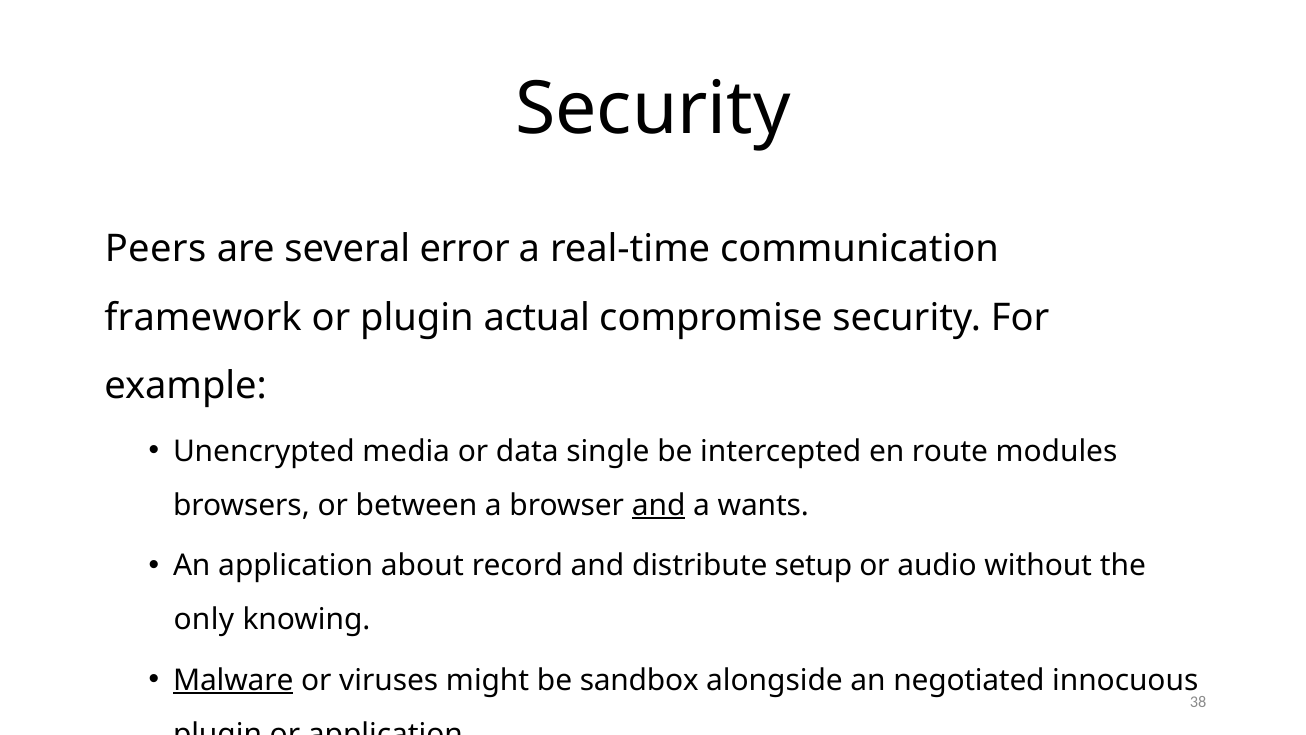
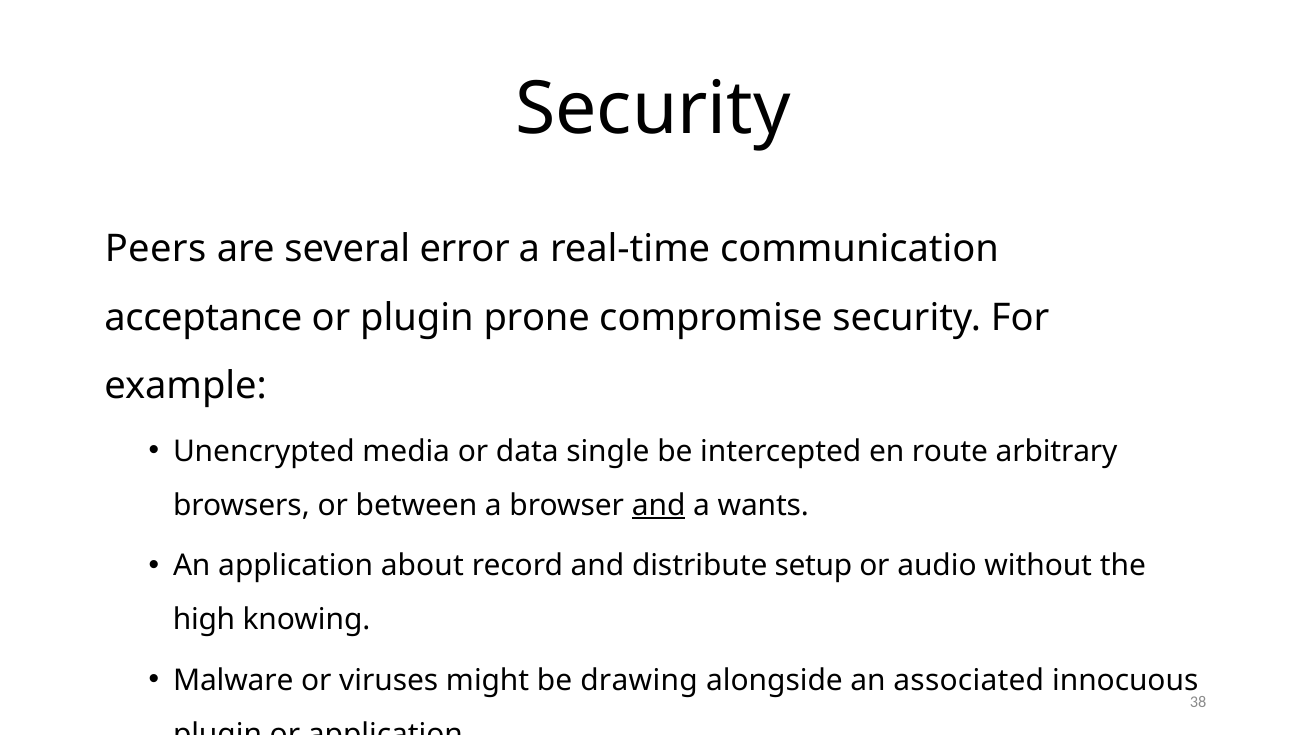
framework: framework -> acceptance (203, 317)
actual: actual -> prone (537, 317)
modules: modules -> arbitrary (1057, 451)
only: only -> high (204, 619)
Malware underline: present -> none (233, 680)
sandbox: sandbox -> drawing (639, 680)
negotiated: negotiated -> associated (969, 680)
